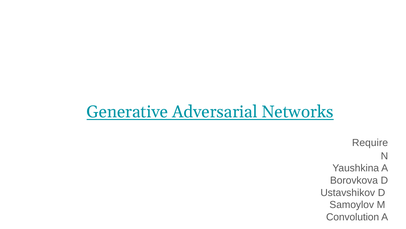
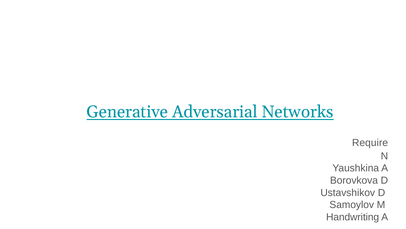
Convolution: Convolution -> Handwriting (353, 217)
